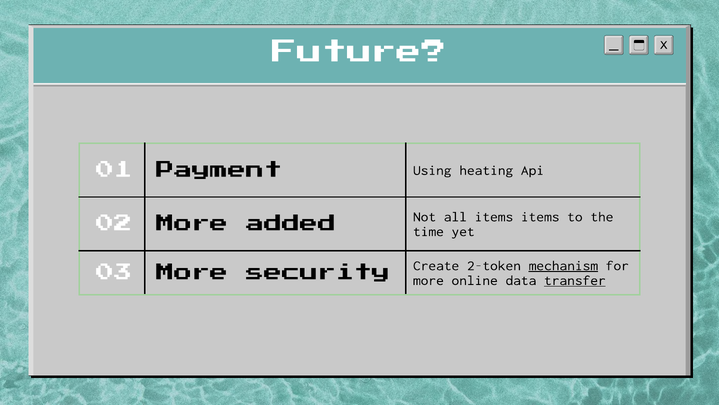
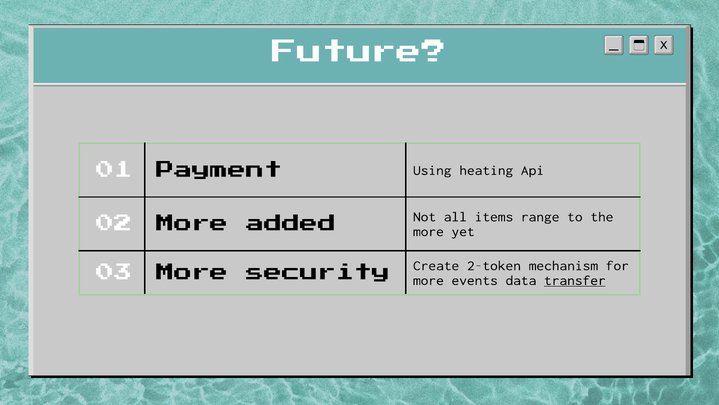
items items: items -> range (540, 216)
time: time -> more (428, 231)
mechanism underline: present -> none (563, 265)
online: online -> events (475, 280)
